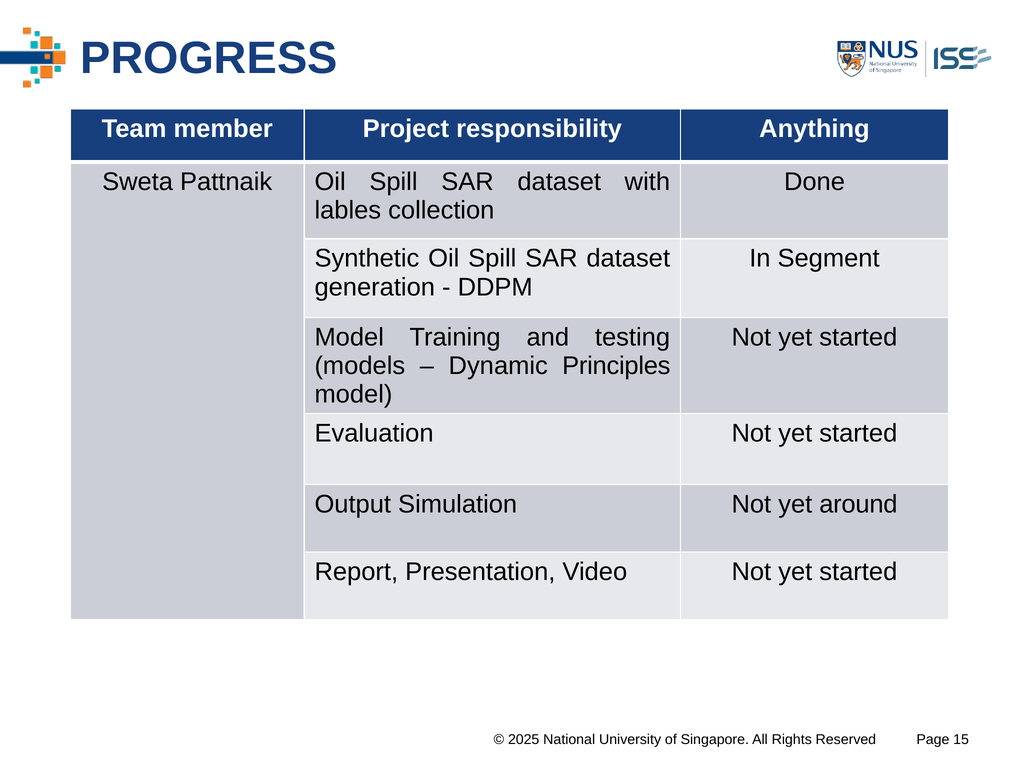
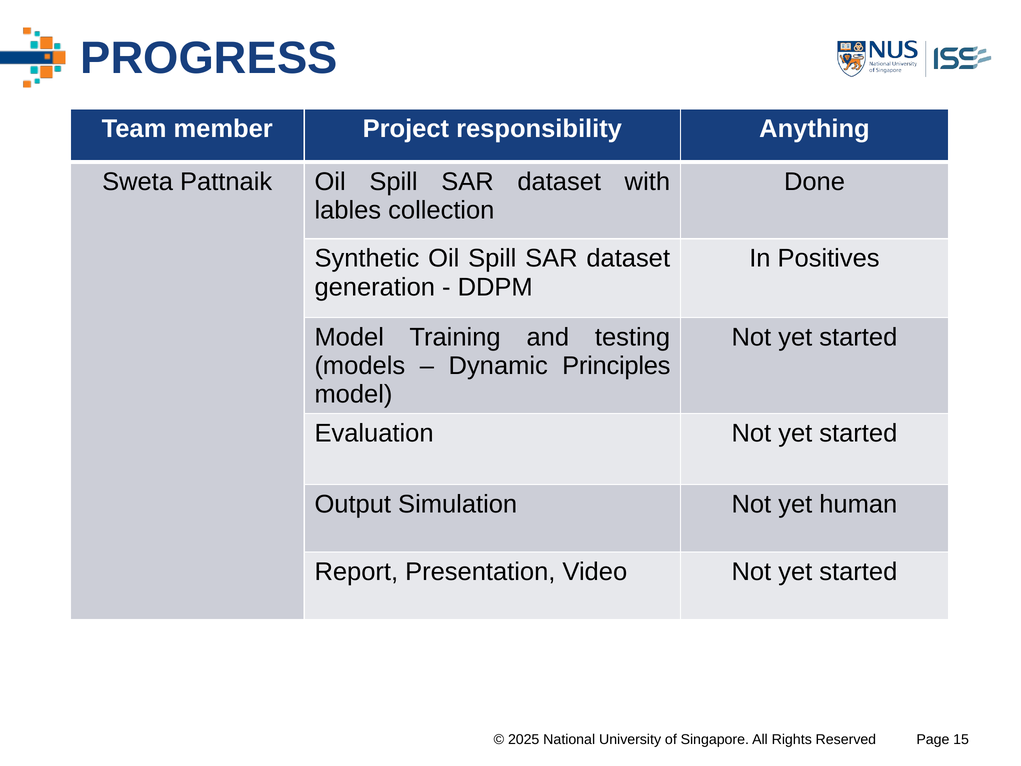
Segment: Segment -> Positives (829, 258)
around: around -> human (858, 504)
